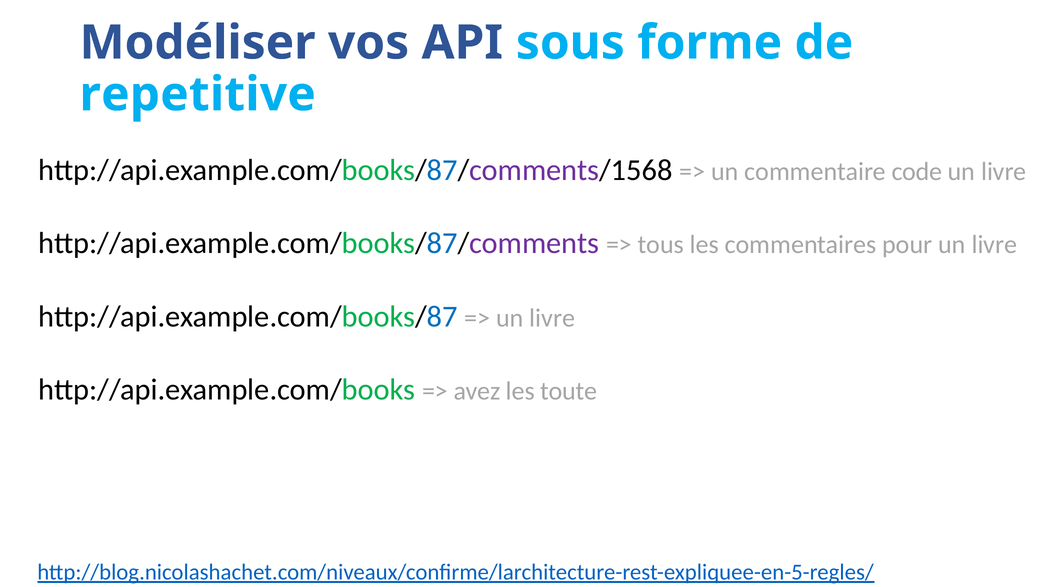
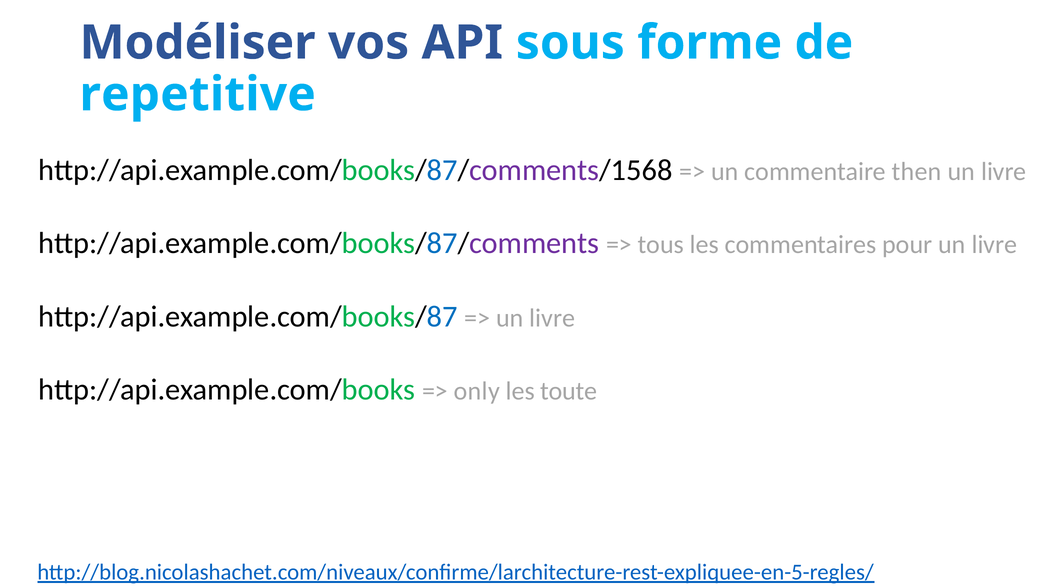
code: code -> then (917, 172)
avez: avez -> only (477, 391)
